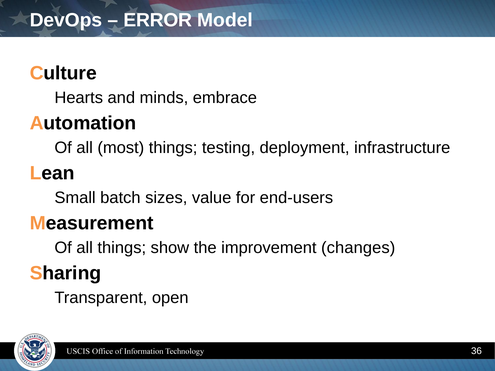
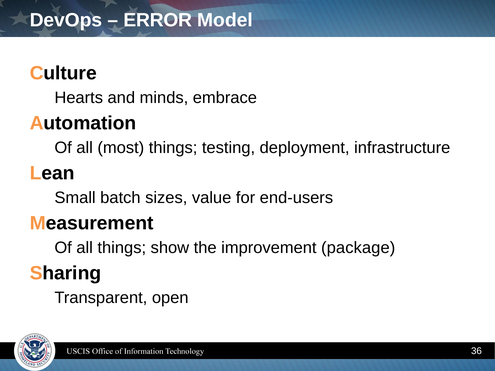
changes: changes -> package (358, 248)
